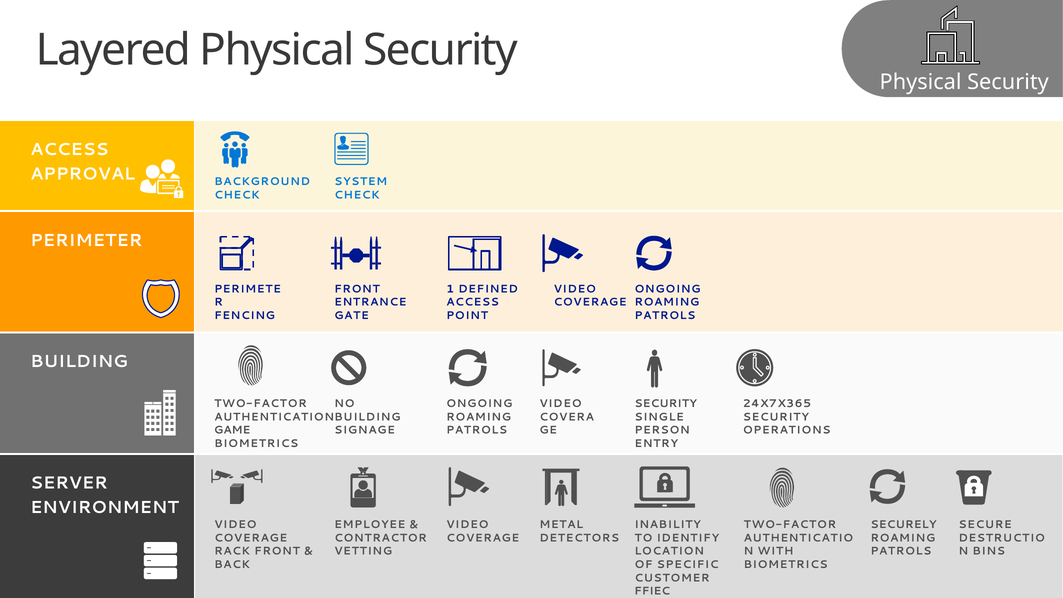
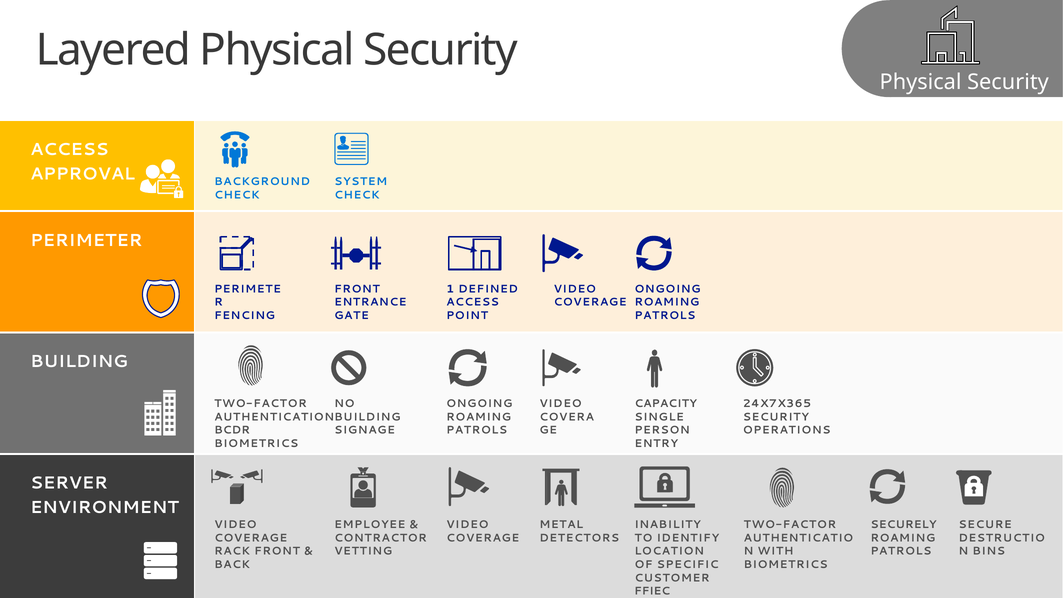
SECURITY: SECURITY -> CAPACITY (666, 403)
GAME: GAME -> BCDR (232, 430)
